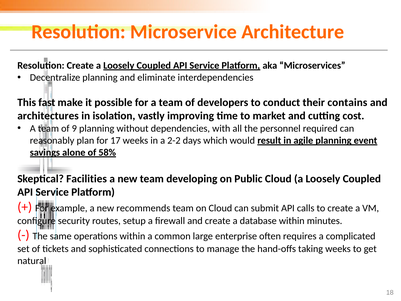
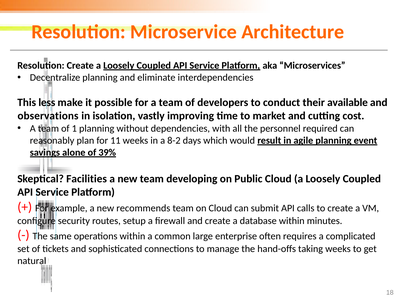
fast: fast -> less (47, 102)
contains: contains -> available (348, 102)
architectures: architectures -> observations (48, 116)
9: 9 -> 1 (74, 128)
17: 17 -> 11 (115, 140)
2-2: 2-2 -> 8-2 (174, 140)
58%: 58% -> 39% (107, 152)
